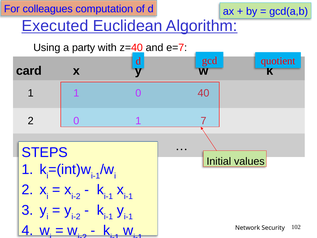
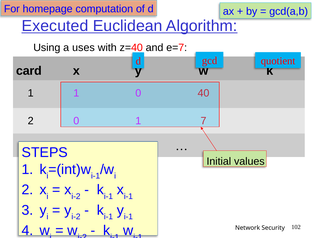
colleagues: colleagues -> homepage (48, 9)
party: party -> uses (83, 48)
